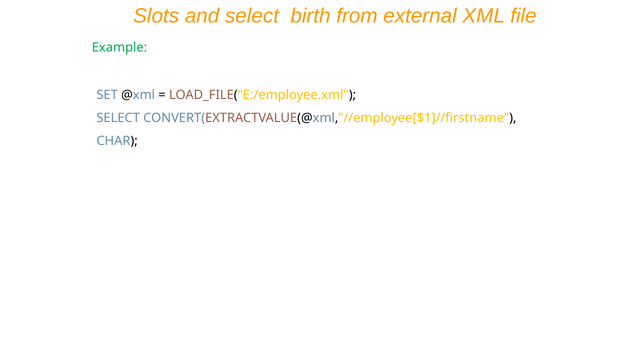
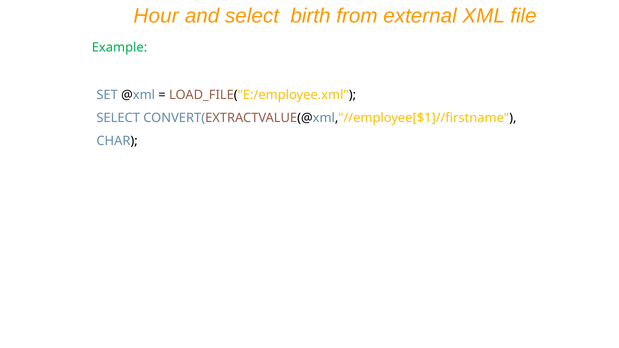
Slots: Slots -> Hour (156, 16)
